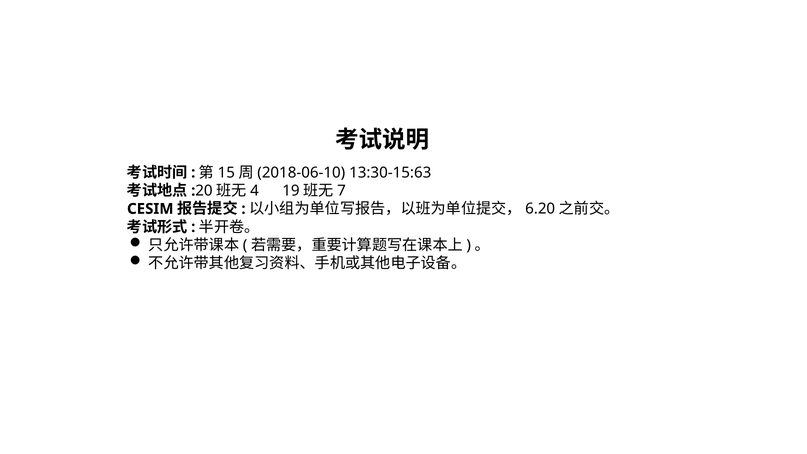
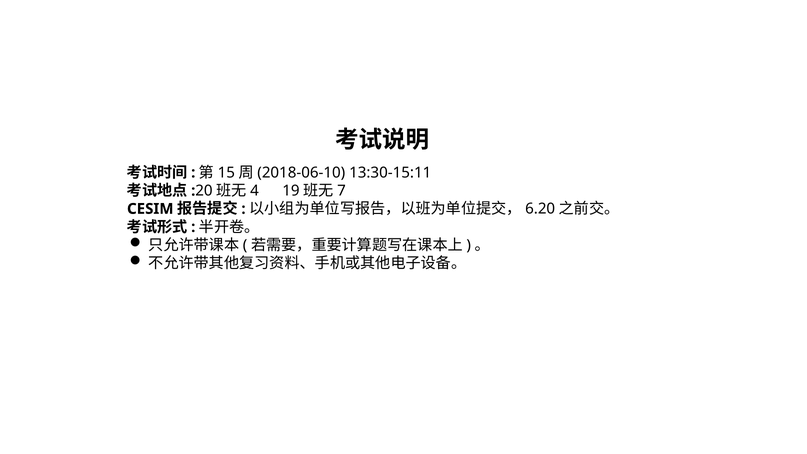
13:30-15:63: 13:30-15:63 -> 13:30-15:11 (390, 173)
